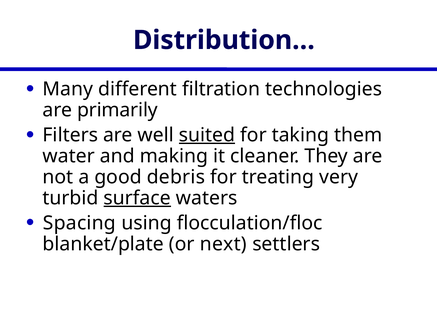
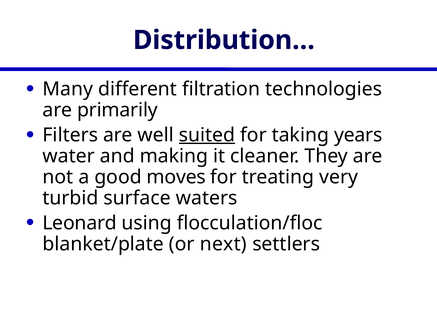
them: them -> years (358, 135)
debris: debris -> moves (176, 177)
surface underline: present -> none (137, 198)
Spacing: Spacing -> Leonard (80, 223)
